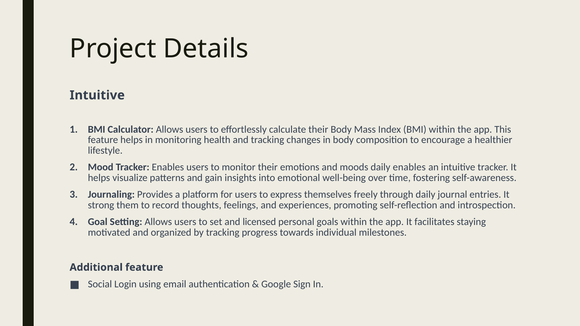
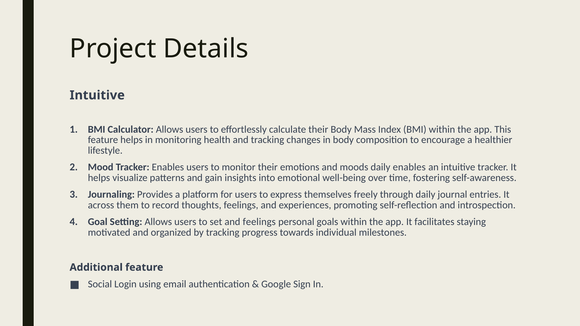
strong: strong -> across (101, 205)
and licensed: licensed -> feelings (259, 222)
